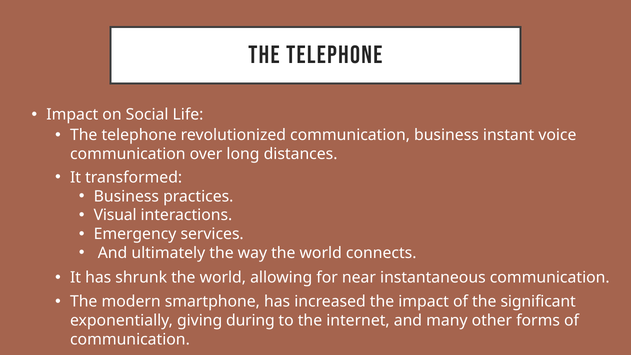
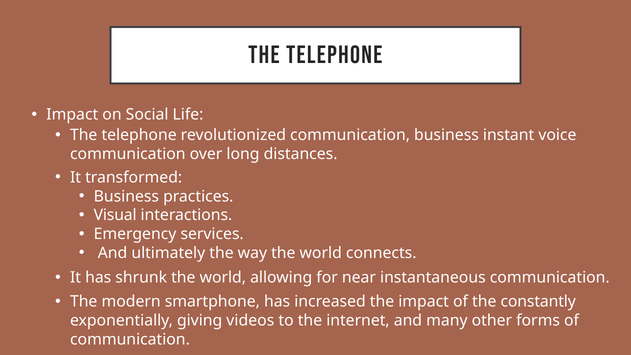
significant: significant -> constantly (538, 302)
during: during -> videos (250, 321)
